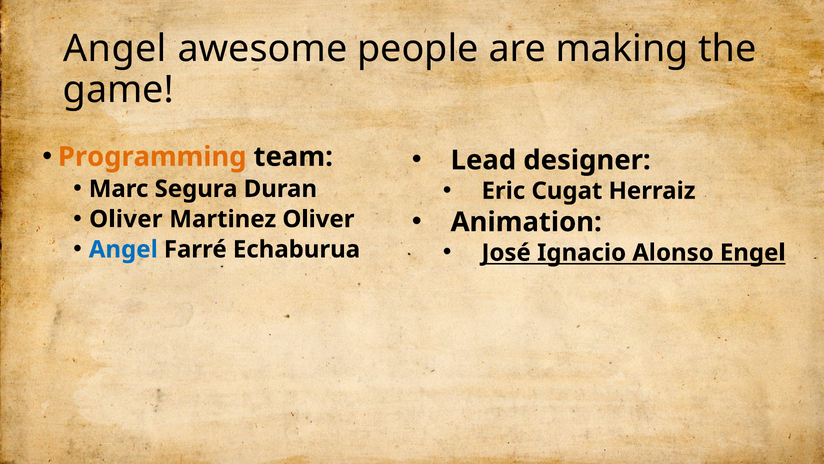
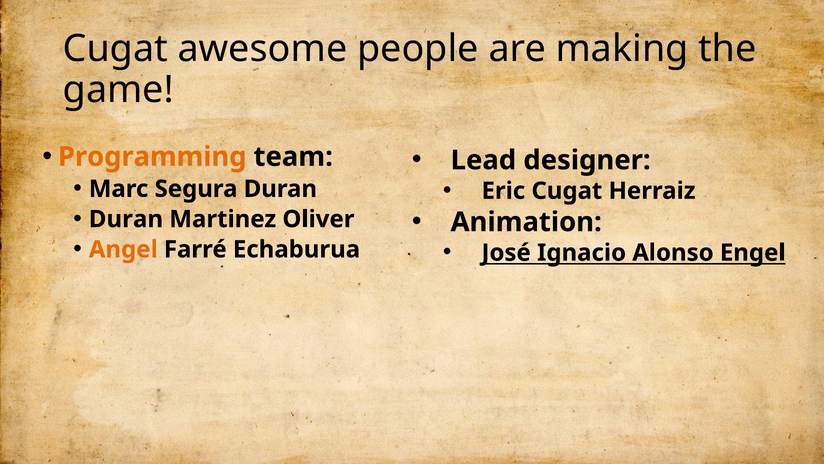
Angel: Angel -> Cugat (115, 49)
Oliver: Oliver -> Duran (126, 219)
Angel colour: blue -> orange (123, 249)
